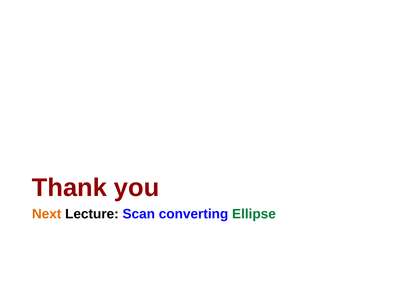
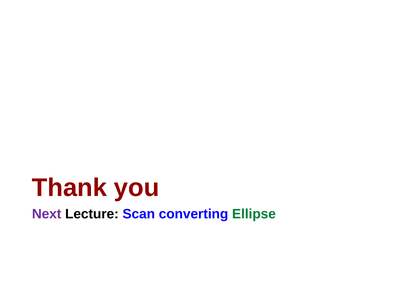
Next colour: orange -> purple (47, 214)
